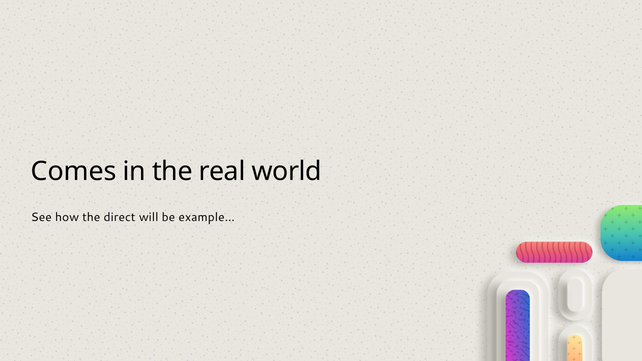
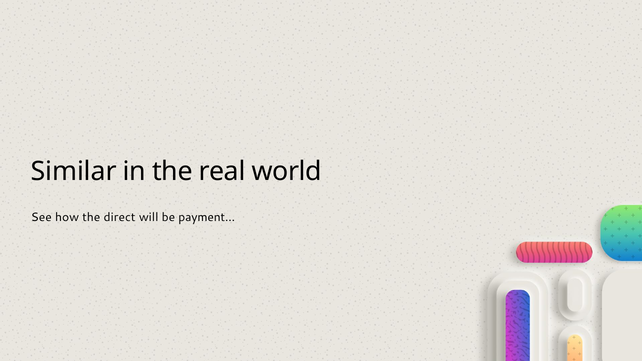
Comes: Comes -> Similar (74, 171)
example…: example… -> payment… (207, 217)
